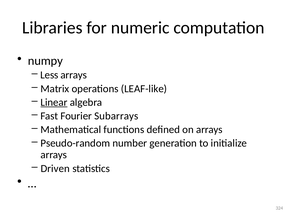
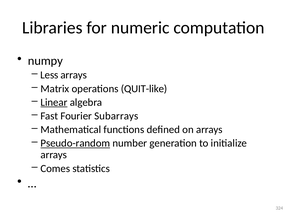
LEAF-like: LEAF-like -> QUIT-like (144, 89)
Pseudo-random underline: none -> present (75, 143)
Driven: Driven -> Comes (55, 169)
